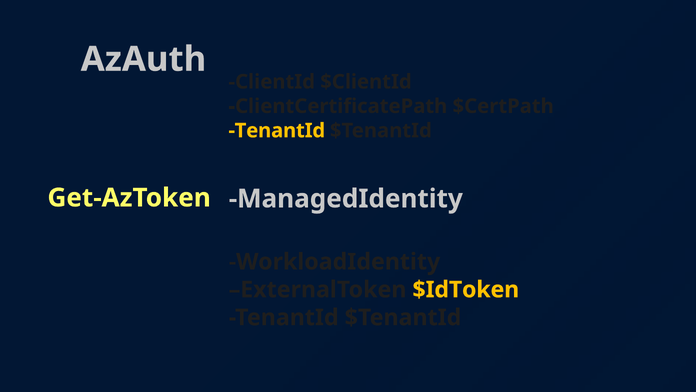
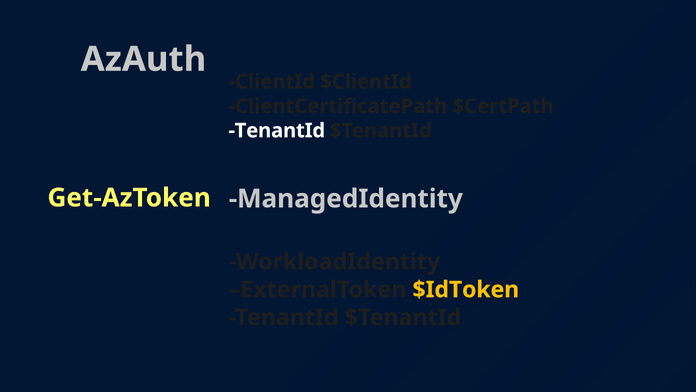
TenantId colour: yellow -> white (277, 130)
